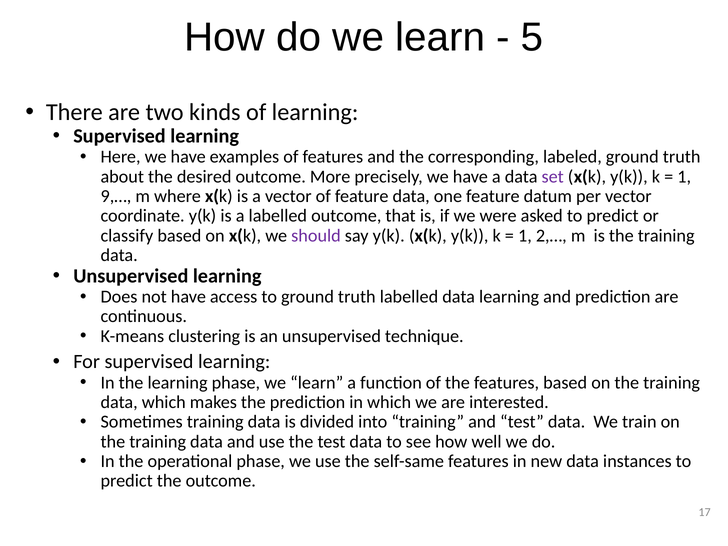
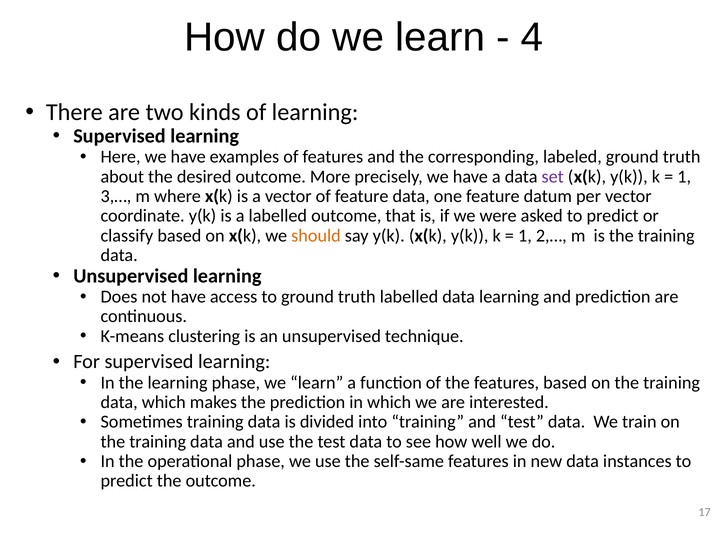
5: 5 -> 4 (532, 37)
9,…: 9,… -> 3,… (116, 196)
should colour: purple -> orange (316, 236)
